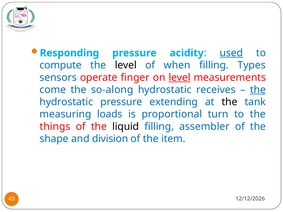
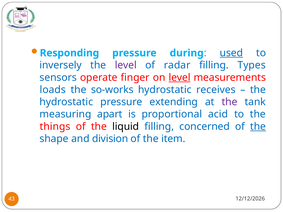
acidity: acidity -> during (187, 53)
compute: compute -> inversely (61, 65)
level colour: black -> purple (126, 65)
when: when -> radar (177, 65)
come: come -> loads (53, 90)
so-along: so-along -> so-works (112, 90)
the underline: present -> none (258, 90)
the colour: black -> purple (230, 102)
loads: loads -> apart (110, 114)
turn: turn -> acid (218, 114)
assembler: assembler -> concerned (205, 127)
the underline: none -> present (258, 127)
